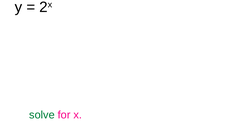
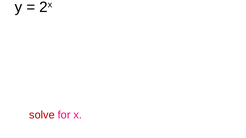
solve colour: green -> red (42, 115)
